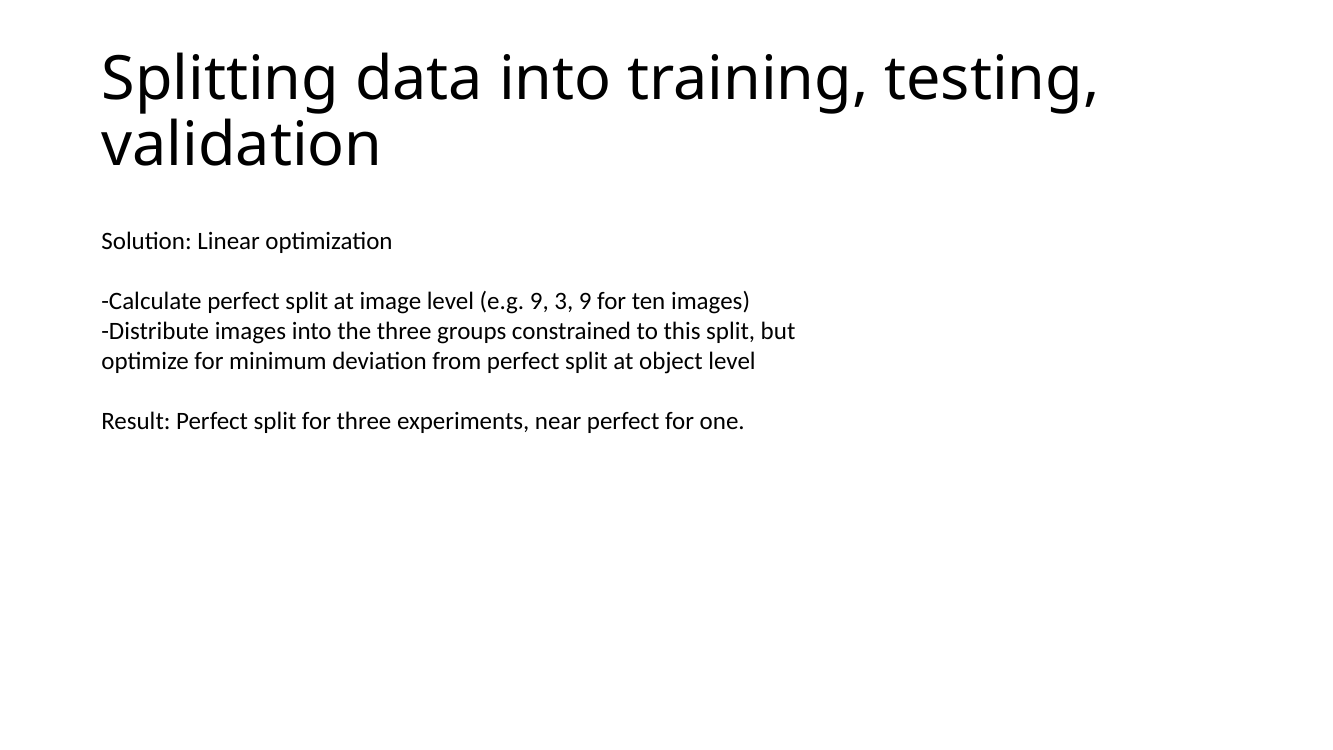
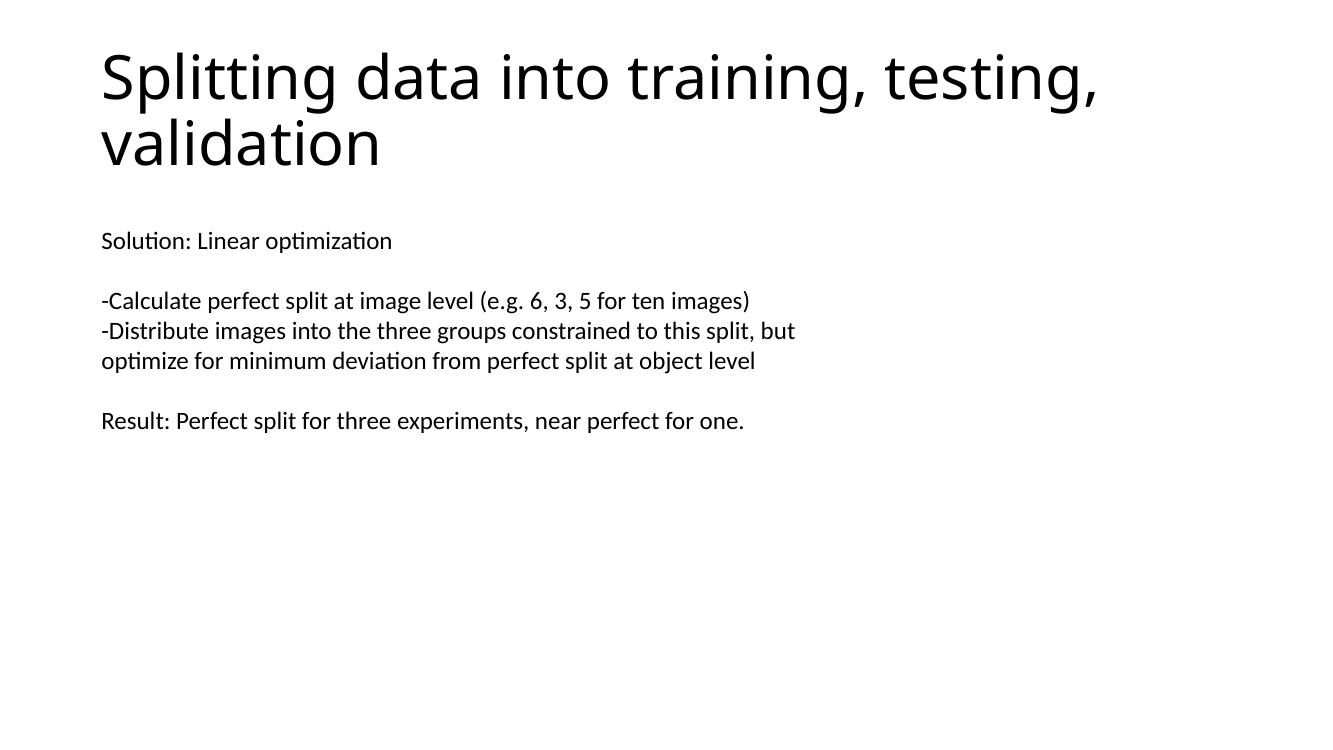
e.g 9: 9 -> 6 (539, 301)
3 9: 9 -> 5 (585, 301)
